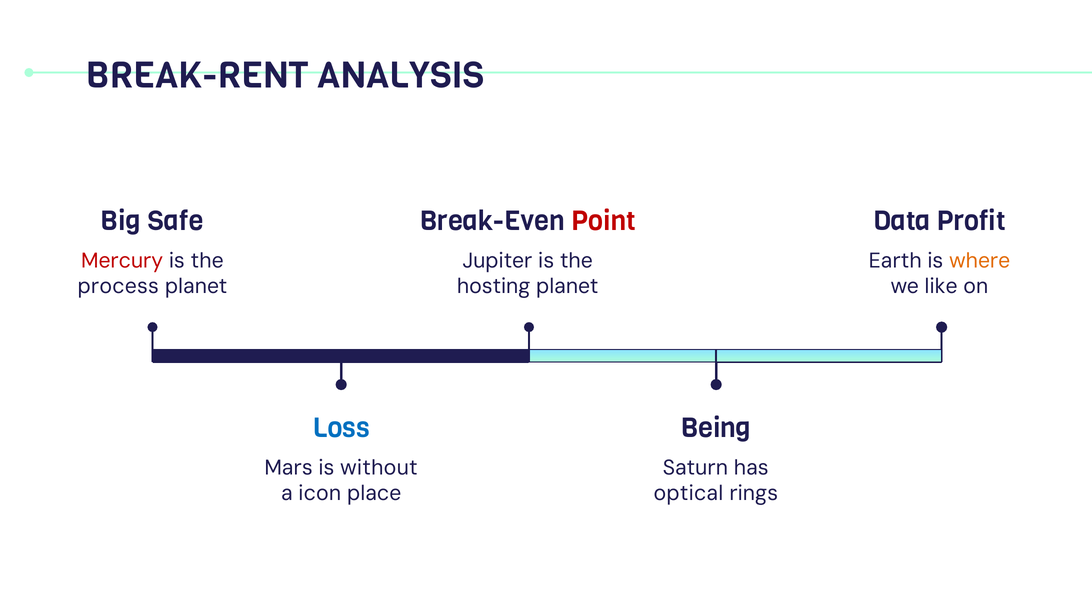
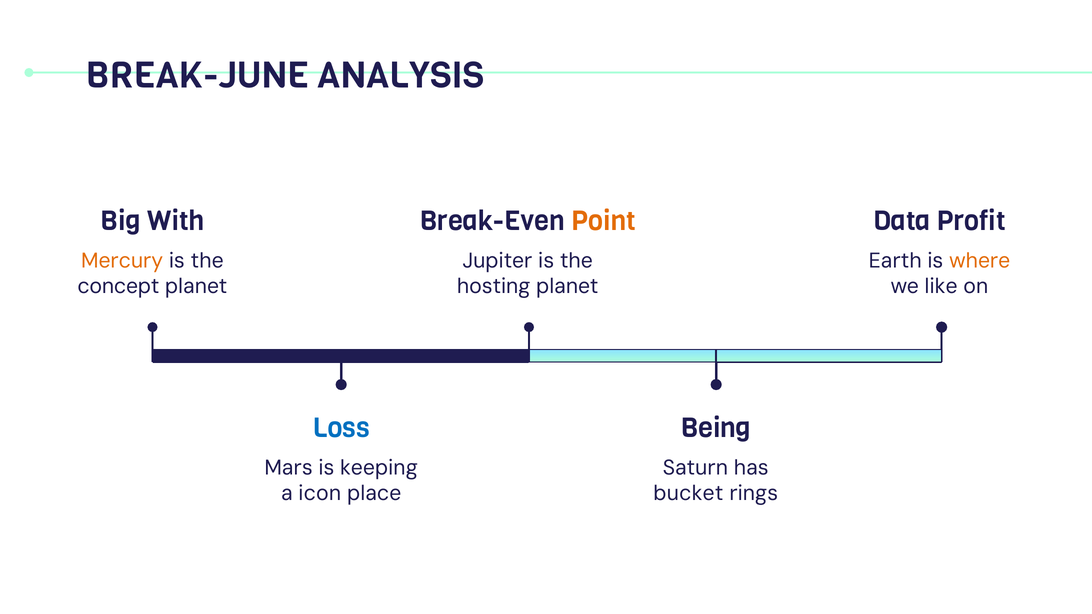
BREAK-RENT: BREAK-RENT -> BREAK-JUNE (197, 76)
Safe: Safe -> With (176, 221)
Point colour: red -> orange (604, 221)
Mercury colour: red -> orange (122, 261)
process: process -> concept (118, 286)
without: without -> keeping (379, 468)
optical: optical -> bucket (688, 493)
